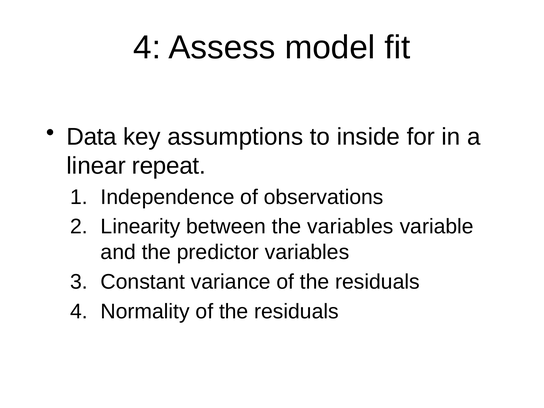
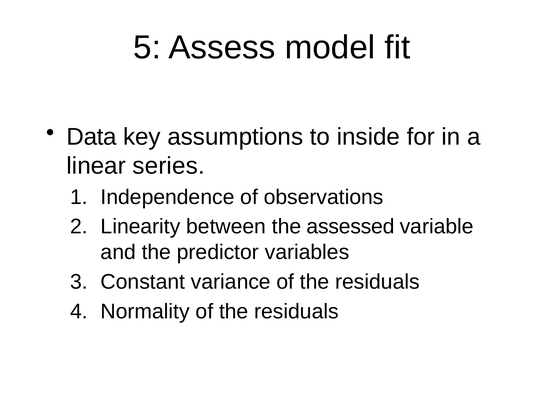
4: 4 -> 5 (147, 48)
repeat: repeat -> series (169, 166)
the variables: variables -> assessed (351, 227)
